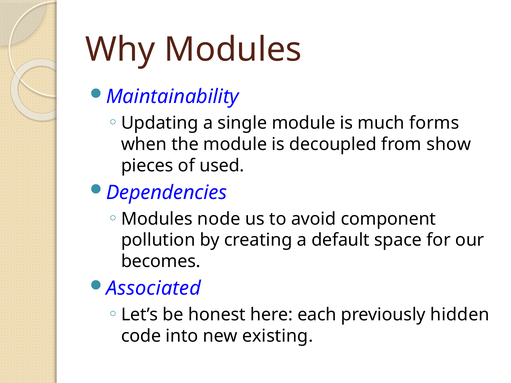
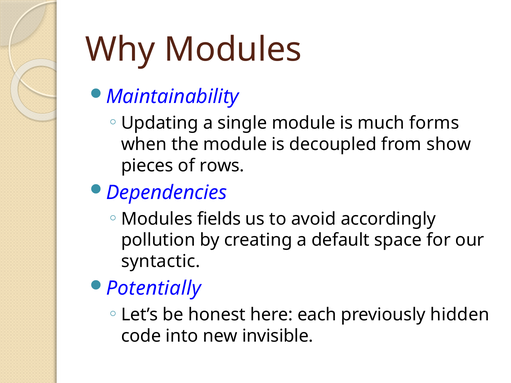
used: used -> rows (222, 166)
node: node -> fields (219, 219)
component: component -> accordingly (388, 219)
becomes: becomes -> syntactic (161, 262)
Associated: Associated -> Potentially (154, 289)
existing: existing -> invisible (278, 336)
